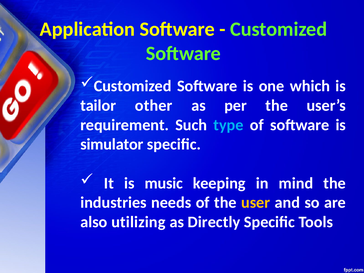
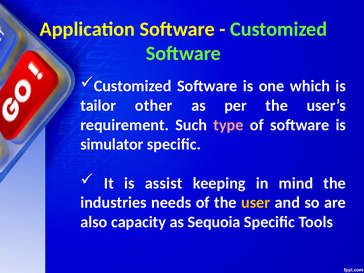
type colour: light blue -> pink (229, 125)
music: music -> assist (164, 183)
utilizing: utilizing -> capacity (138, 222)
Directly: Directly -> Sequoia (214, 222)
